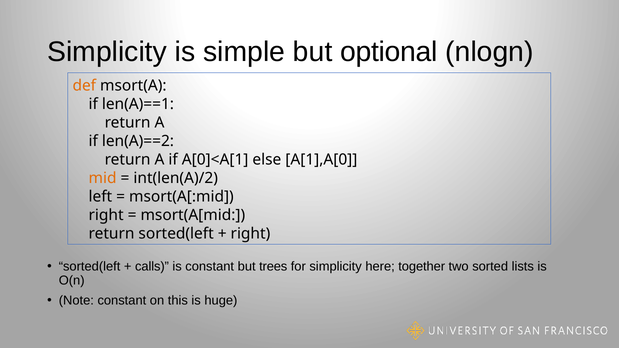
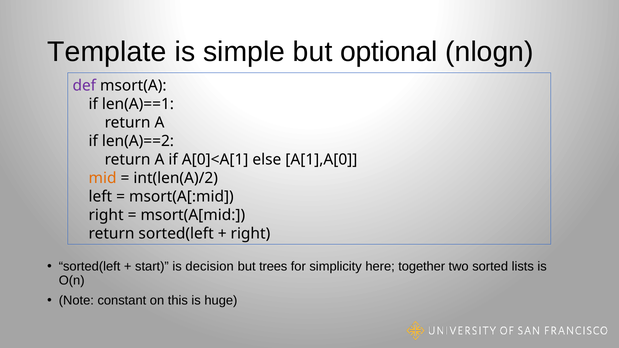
Simplicity: Simplicity -> Template (107, 52)
def colour: orange -> purple (84, 85)
calls: calls -> start (152, 266)
is constant: constant -> decision (210, 266)
